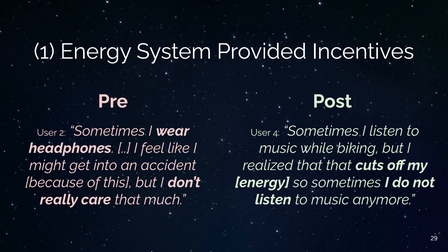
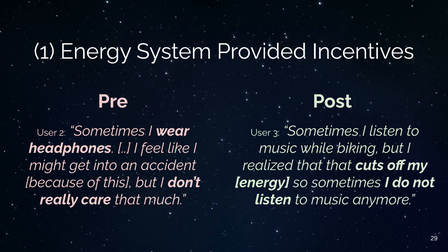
4: 4 -> 3 (276, 133)
